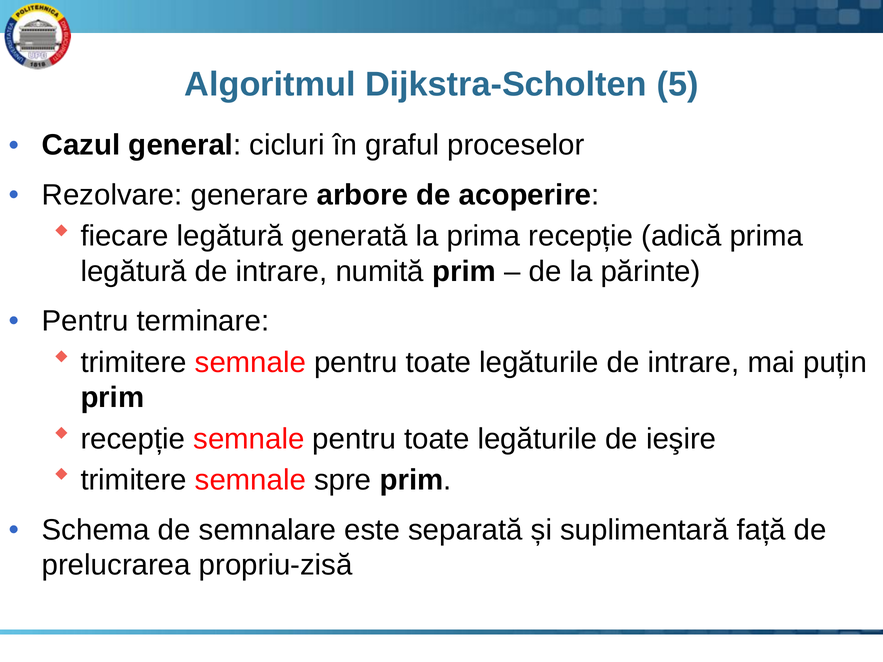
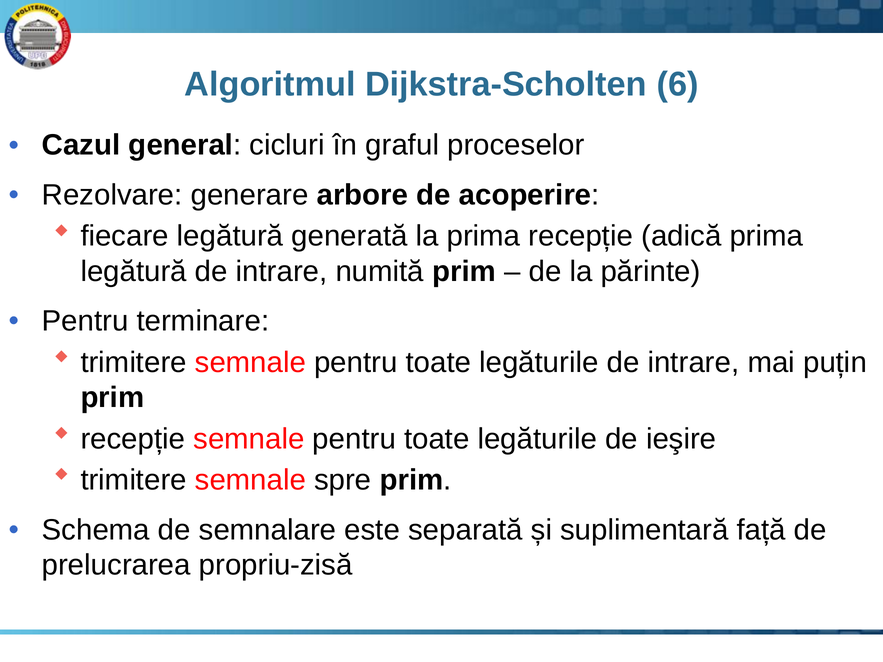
5: 5 -> 6 (678, 85)
